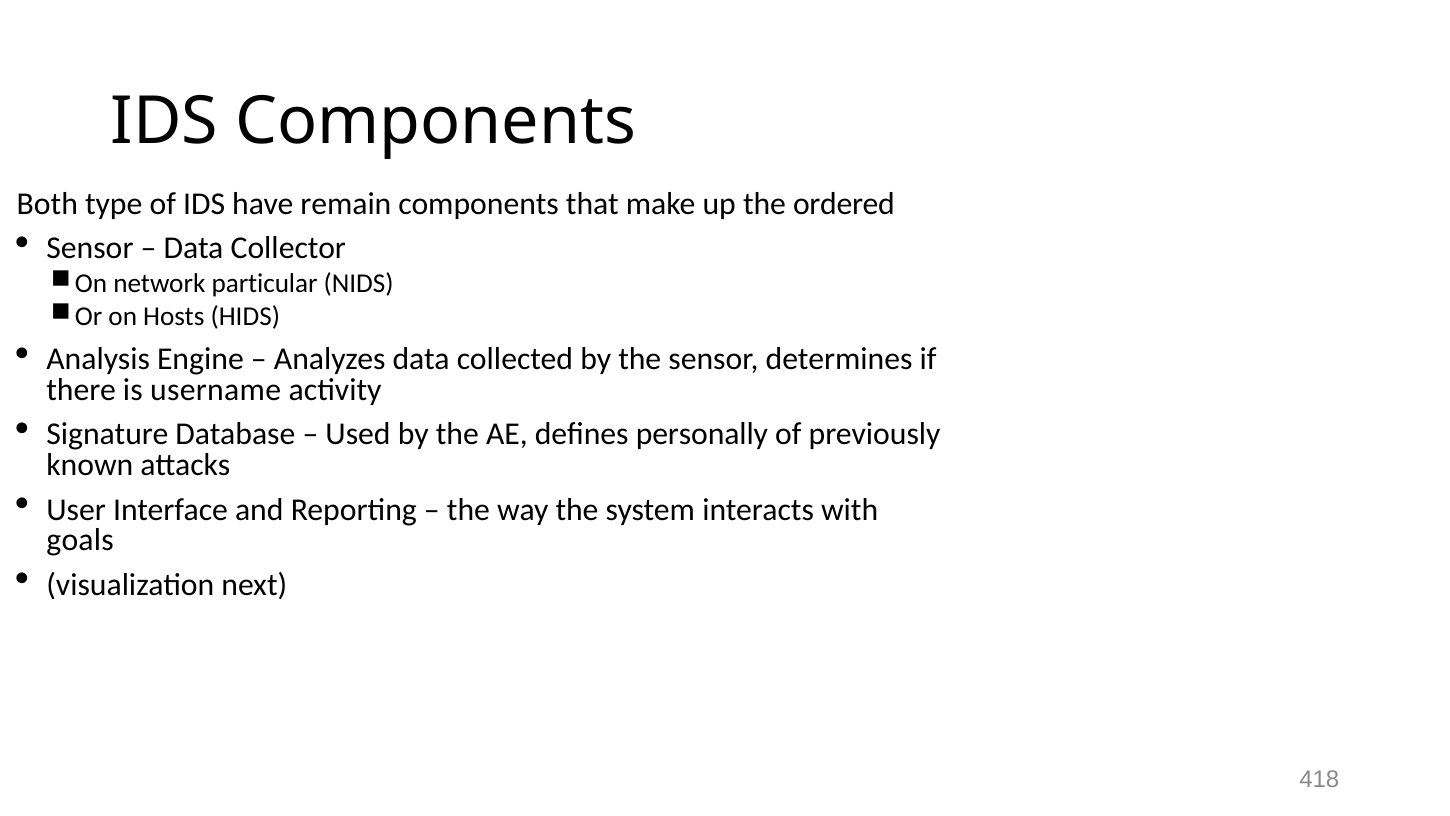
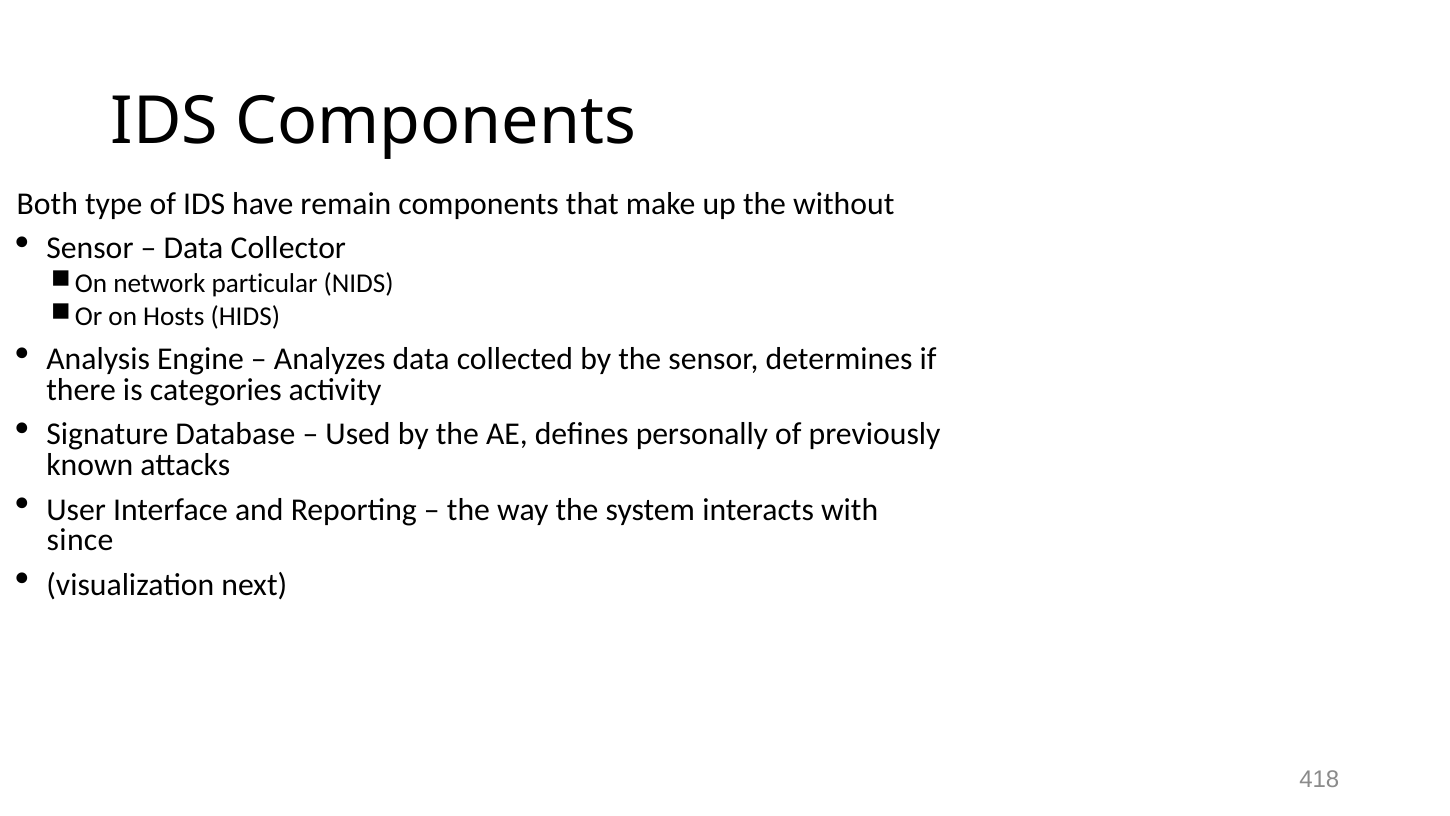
ordered: ordered -> without (844, 204)
username: username -> categories (216, 390)
goals: goals -> since (80, 540)
